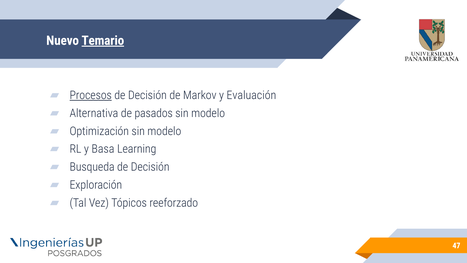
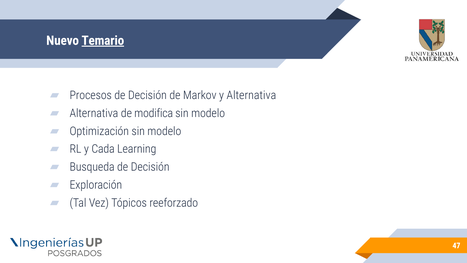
Procesos underline: present -> none (91, 95)
y Evaluación: Evaluación -> Alternativa (251, 95)
pasados: pasados -> modifica (154, 113)
Basa: Basa -> Cada (103, 149)
